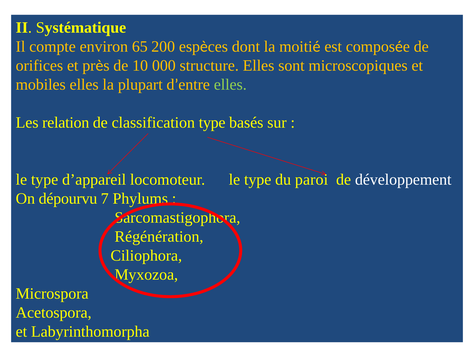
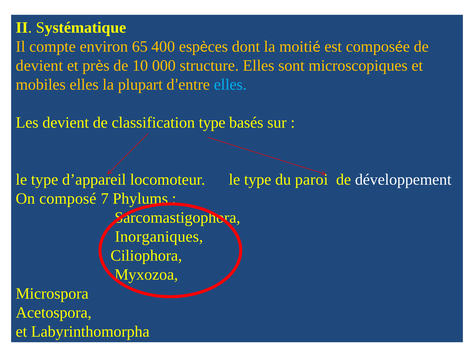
200: 200 -> 400 (163, 47)
orifices: orifices -> devient (39, 66)
elles colour: light green -> light blue (230, 85)
Les relation: relation -> devient (66, 123)
dépourvu: dépourvu -> composé (68, 198)
Régénération: Régénération -> Inorganiques (159, 236)
